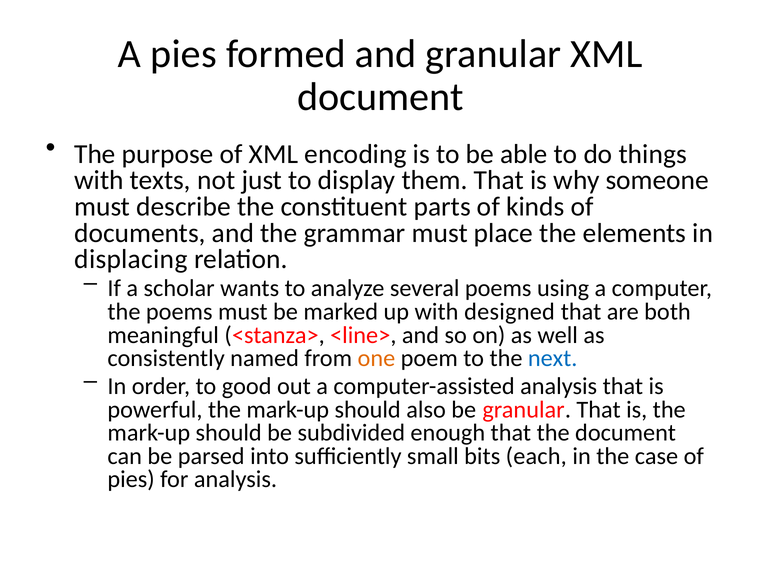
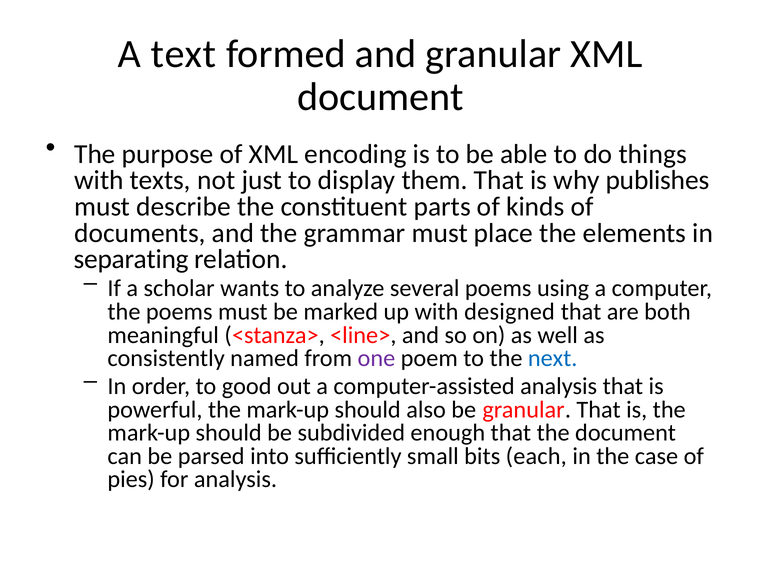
A pies: pies -> text (183, 54)
someone: someone -> publishes (657, 181)
displacing: displacing -> separating (131, 260)
one colour: orange -> purple (376, 359)
